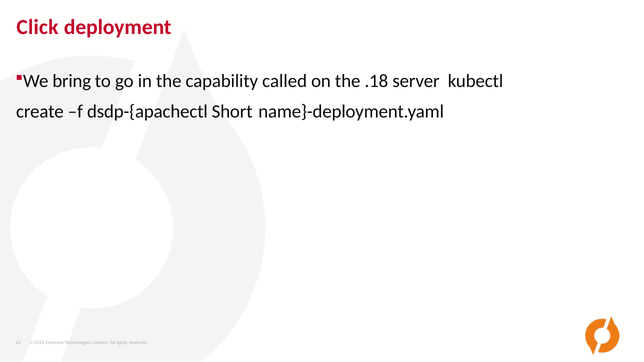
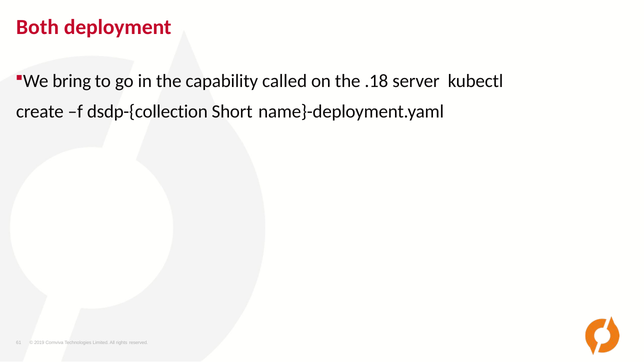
Click: Click -> Both (38, 27)
dsdp-{apachectl: dsdp-{apachectl -> dsdp-{collection (147, 112)
